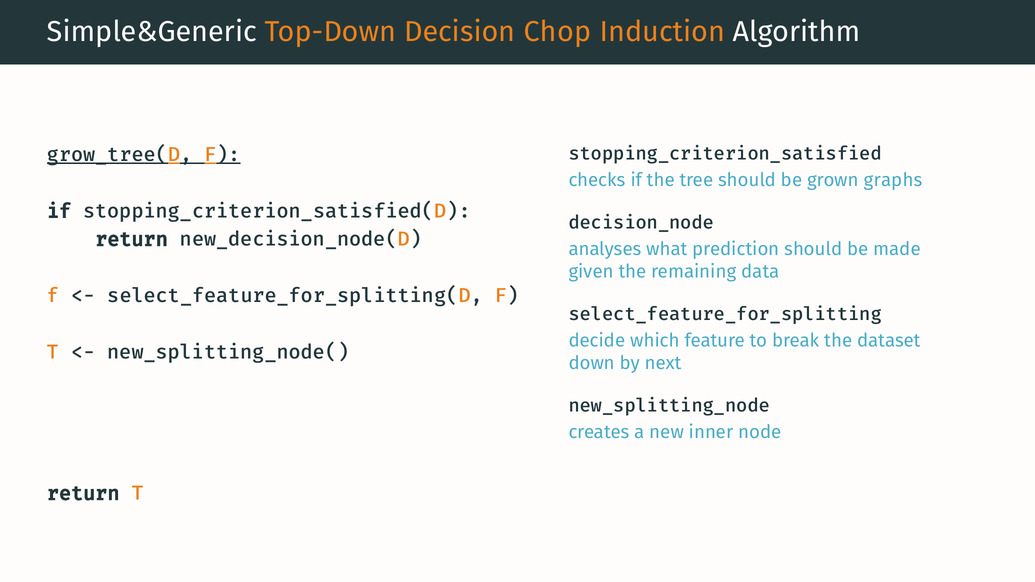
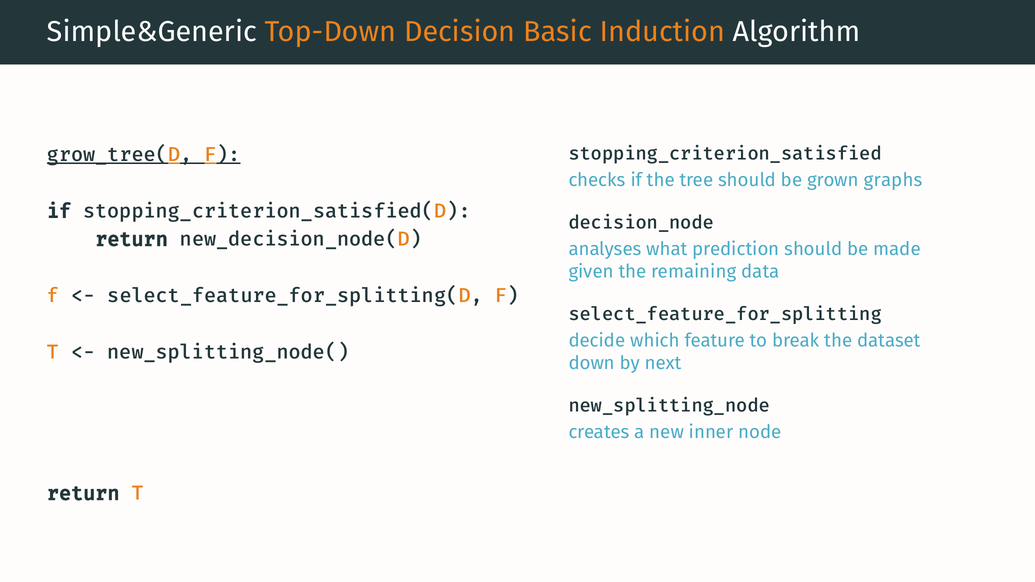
Chop: Chop -> Basic (557, 32)
